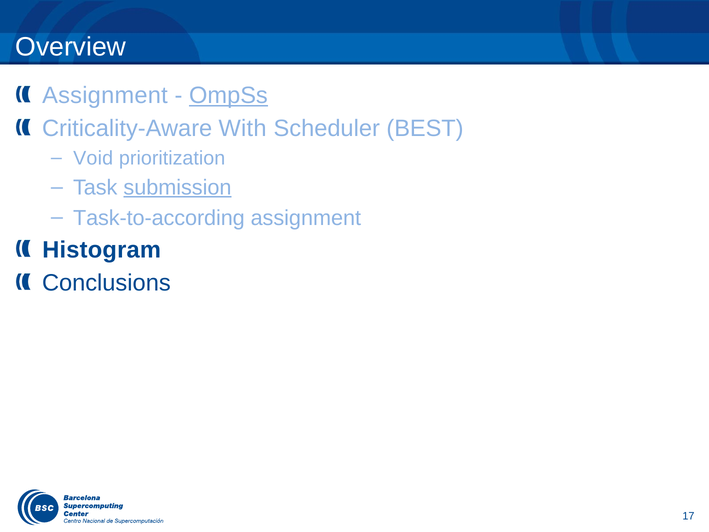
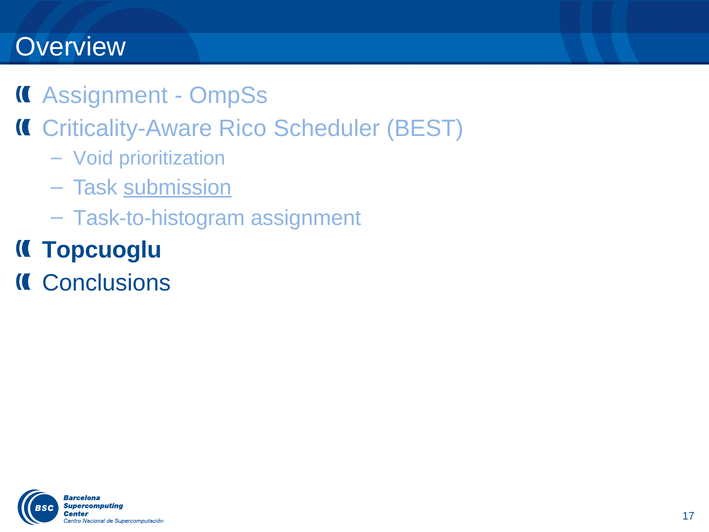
OmpSs underline: present -> none (228, 95)
With: With -> Rico (243, 128)
Task-to-according: Task-to-according -> Task-to-histogram (159, 218)
Histogram: Histogram -> Topcuoglu (102, 250)
